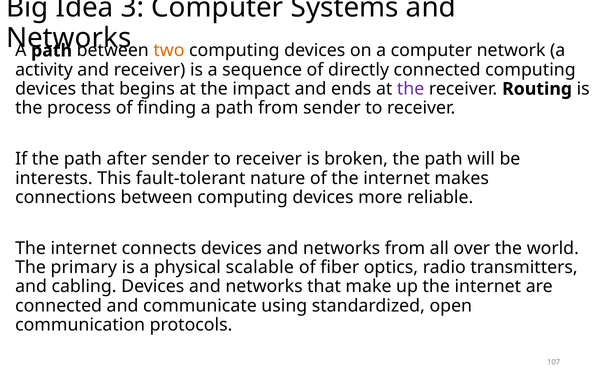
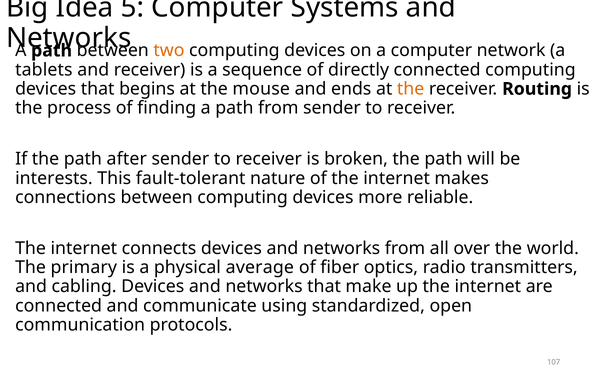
3: 3 -> 5 (132, 8)
activity: activity -> tablets (44, 70)
impact: impact -> mouse (261, 89)
the colour: purple -> orange (411, 89)
scalable: scalable -> average (260, 267)
